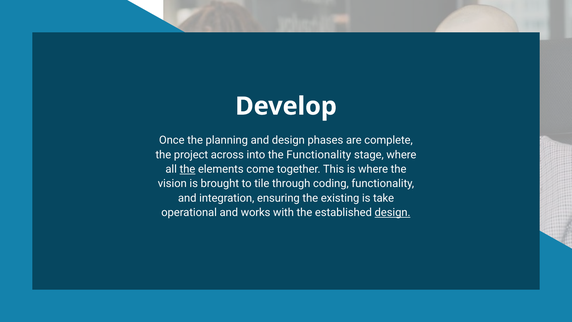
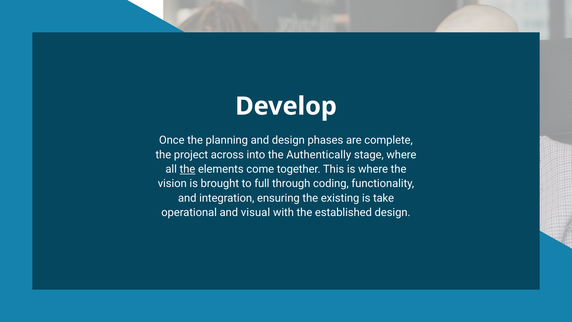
the Functionality: Functionality -> Authentically (319, 155)
tile: tile -> full (262, 183)
works: works -> visual (256, 212)
design underline: present -> none (393, 212)
